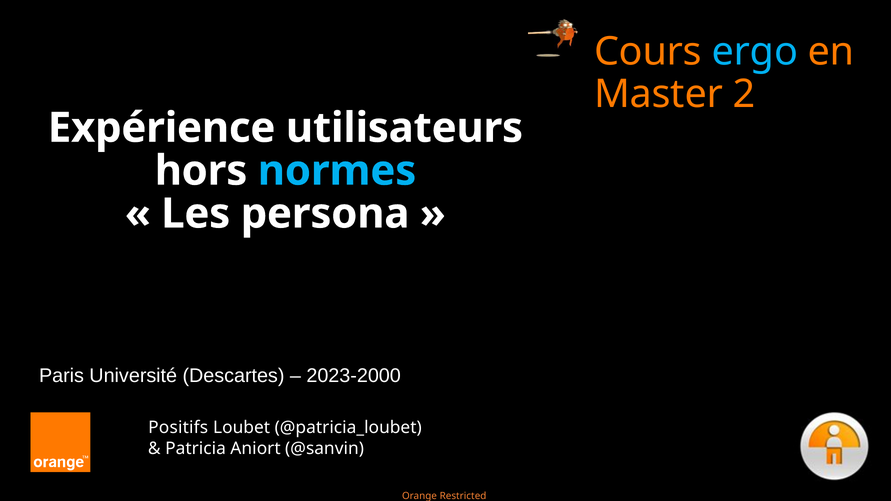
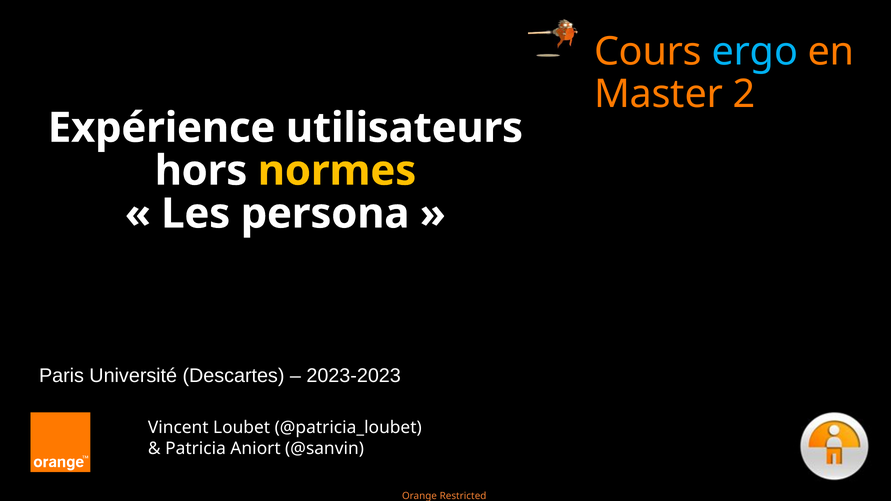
normes colour: light blue -> yellow (337, 171)
2023-2000: 2023-2000 -> 2023-2023 (354, 376)
Positifs: Positifs -> Vincent (178, 428)
